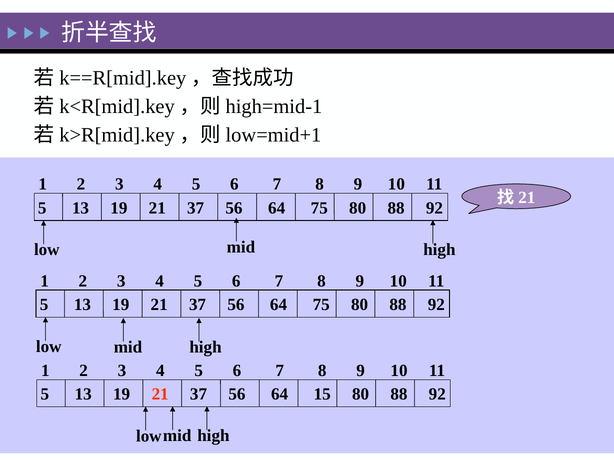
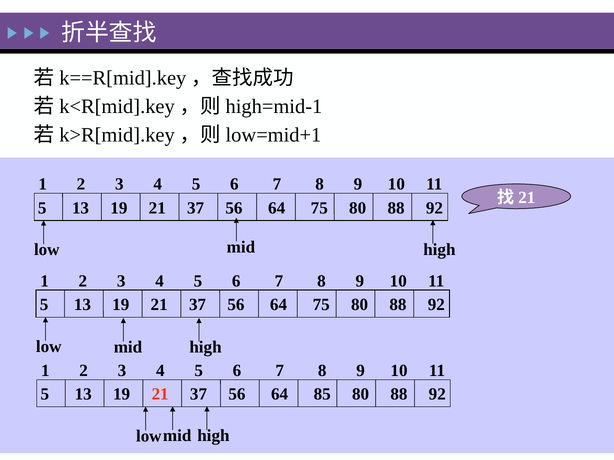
15: 15 -> 85 (322, 395)
